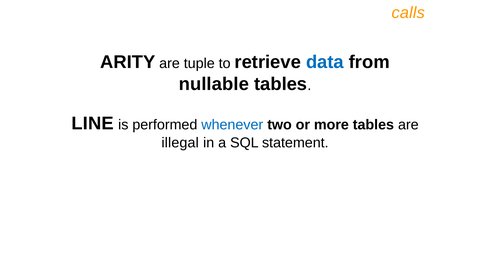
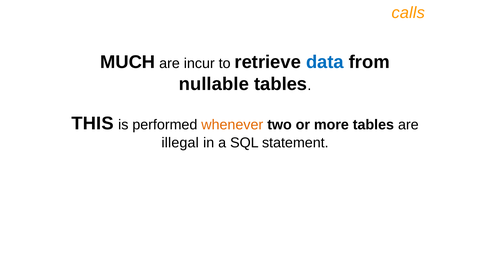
ARITY: ARITY -> MUCH (128, 62)
tuple: tuple -> incur (199, 63)
LINE: LINE -> THIS (93, 123)
whenever colour: blue -> orange (232, 125)
